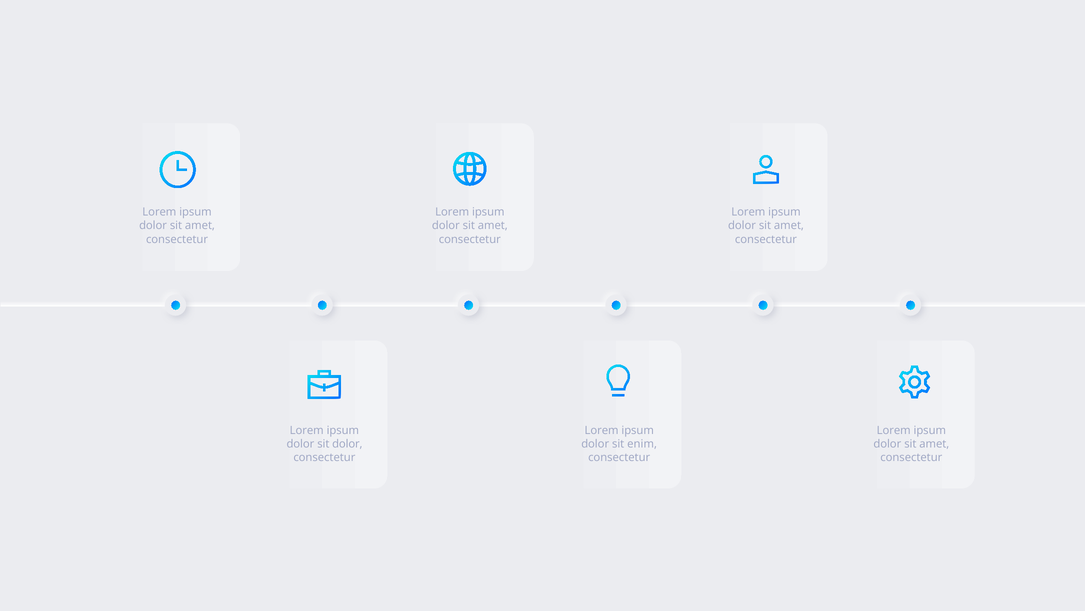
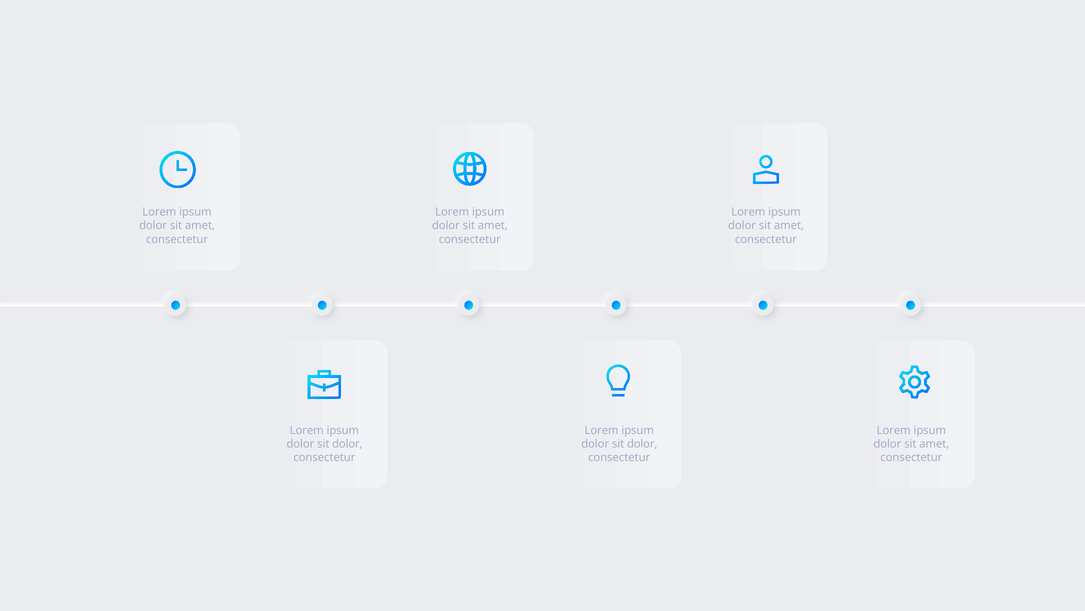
enim: enim -> dolor (642, 444)
